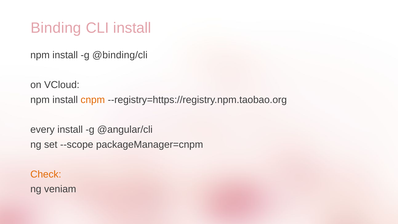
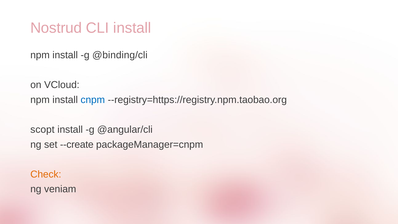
Binding: Binding -> Nostrud (56, 28)
cnpm colour: orange -> blue (93, 100)
every: every -> scopt (42, 130)
--scope: --scope -> --create (77, 144)
